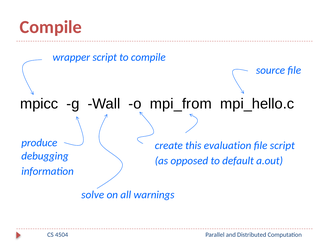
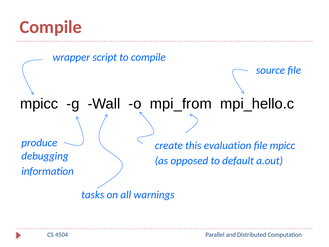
file script: script -> mpicc (282, 145)
solve: solve -> tasks (93, 195)
